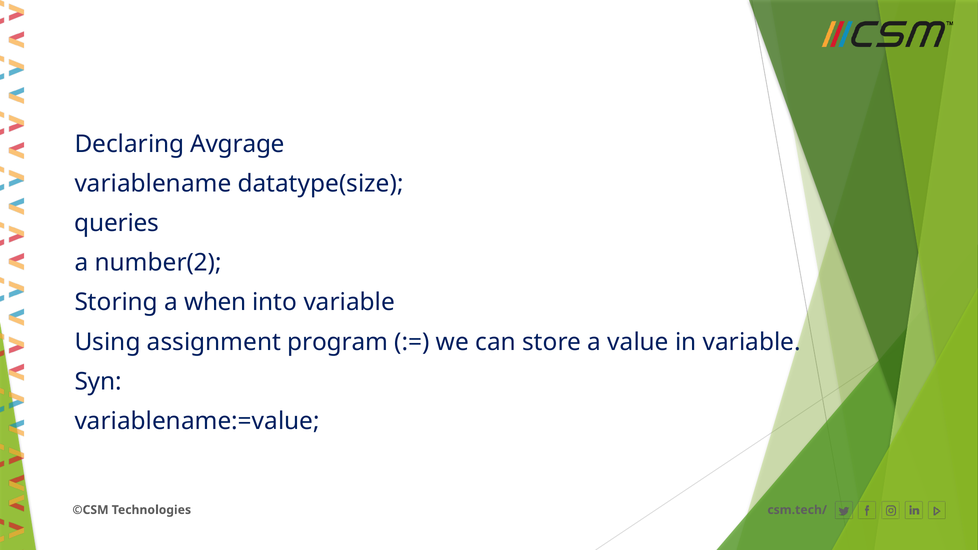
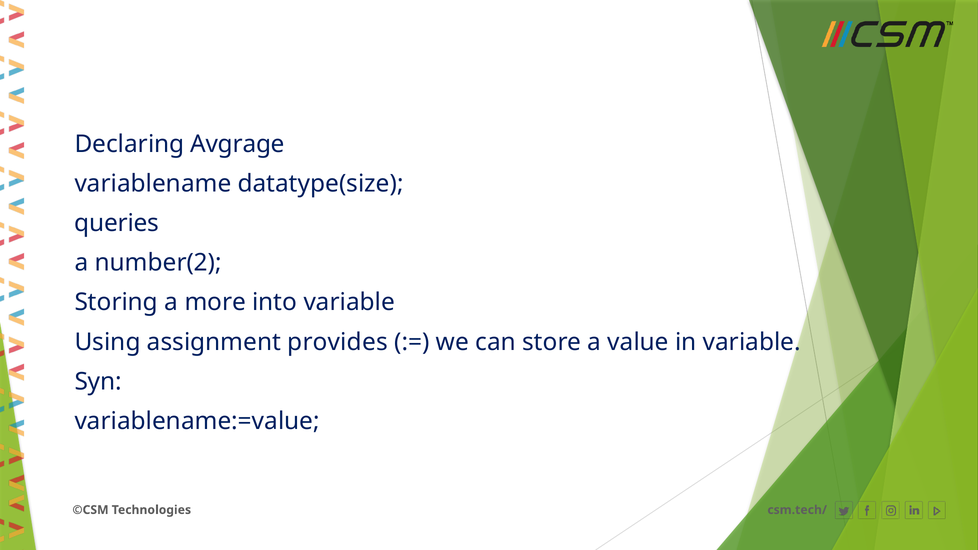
when: when -> more (215, 302)
program: program -> provides (338, 342)
